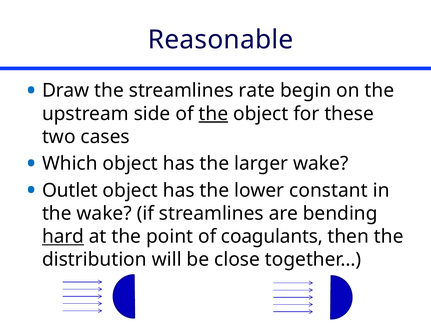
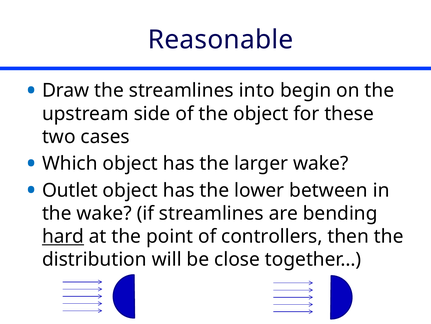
rate: rate -> into (257, 90)
the underline: present -> none (213, 113)
constant: constant -> between (328, 190)
coagulants: coagulants -> controllers (272, 236)
